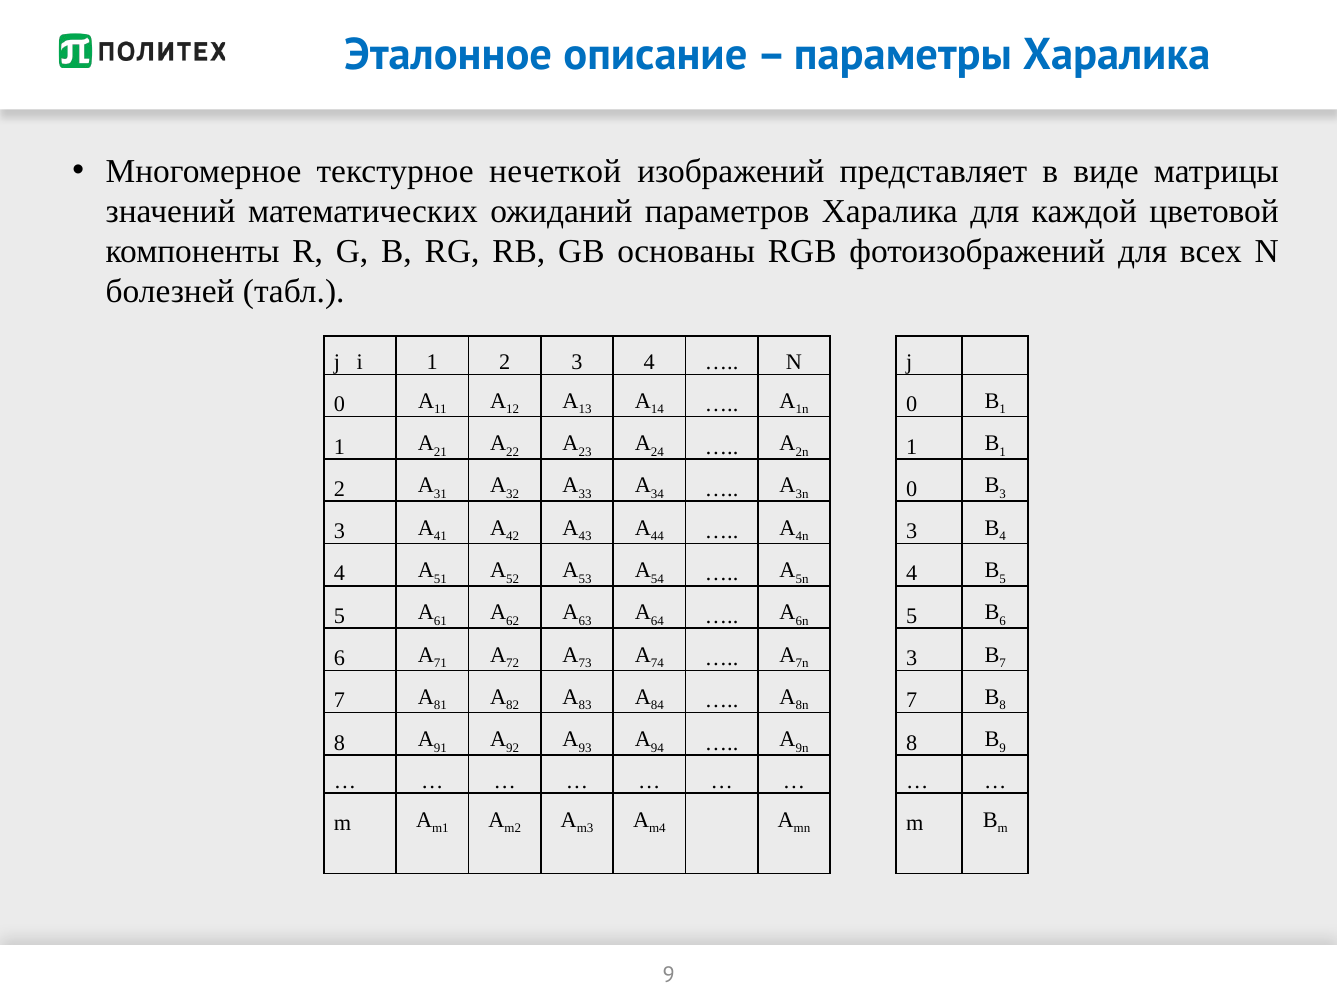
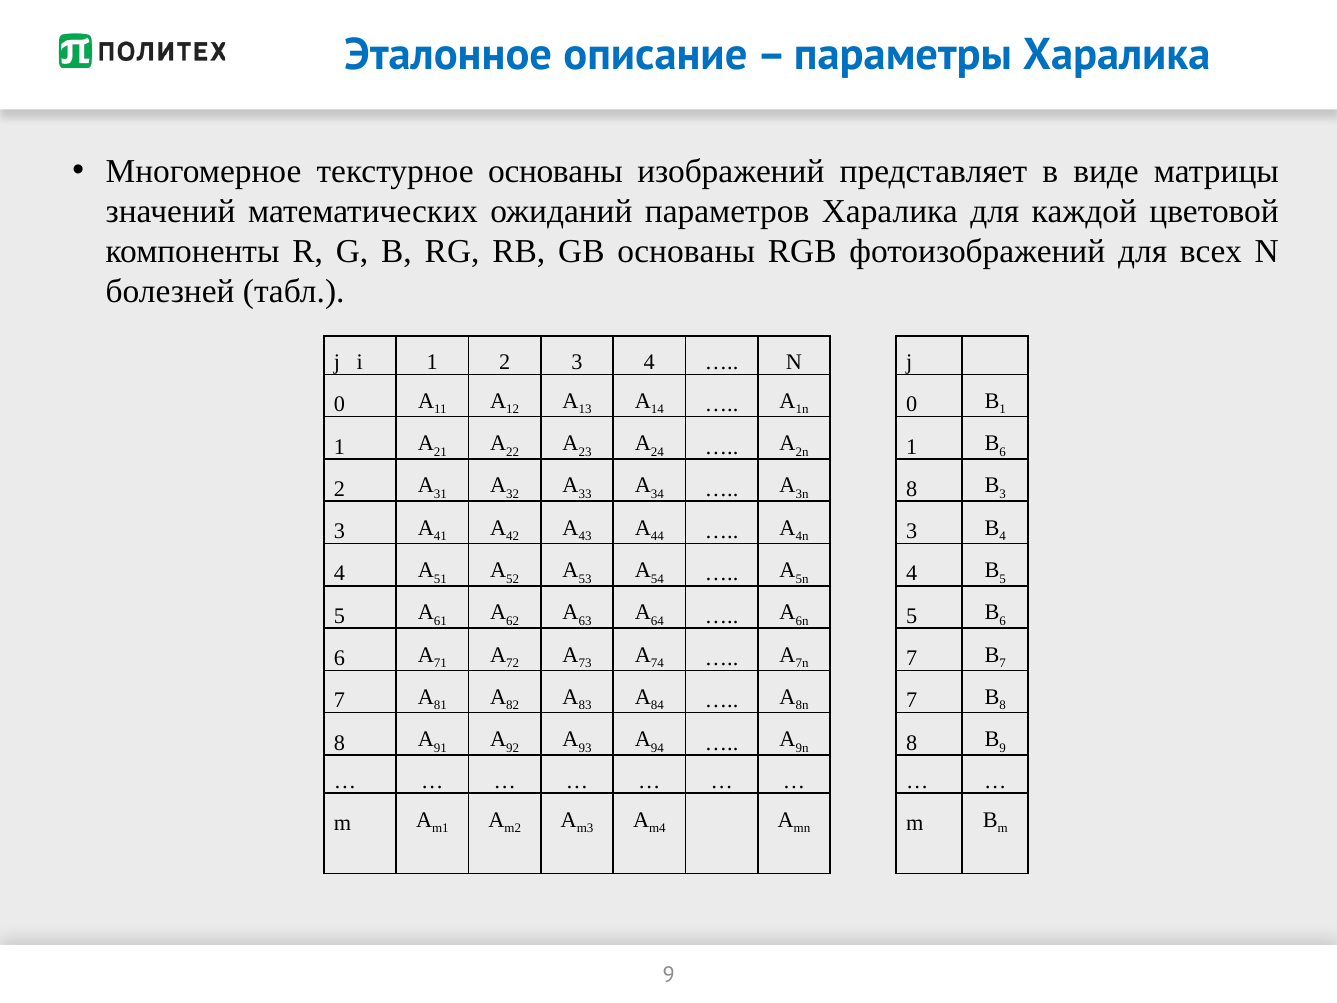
текстурное нечеткой: нечеткой -> основаны (555, 171)
1 B 1: 1 -> 6 (1003, 452)
0: 0 -> 8 (912, 489)
3: 3 -> 7 (912, 658)
